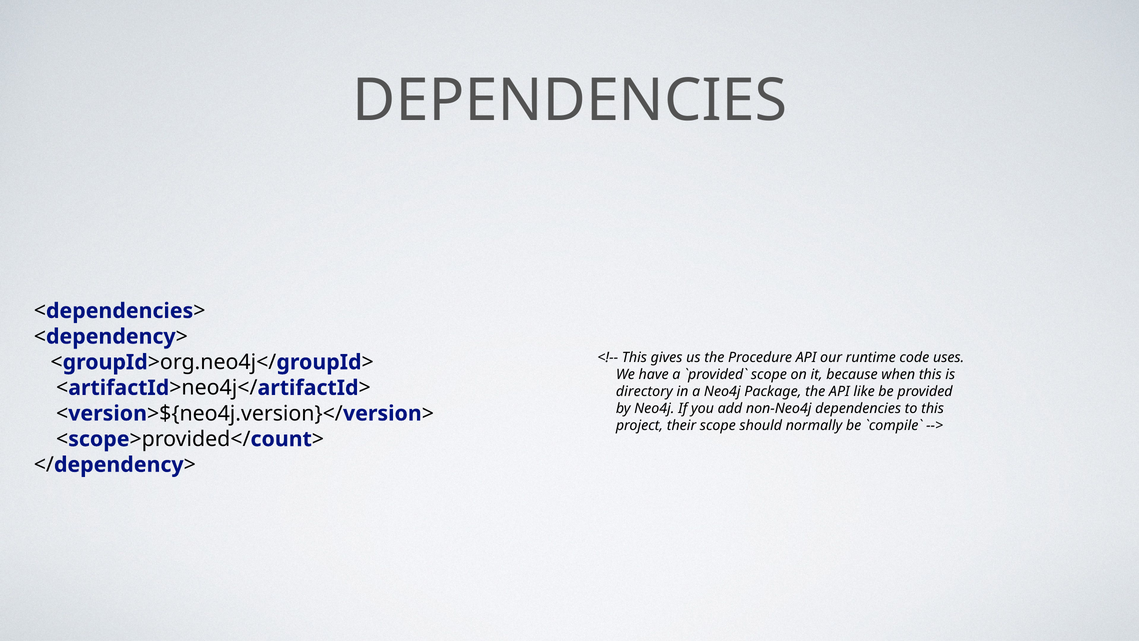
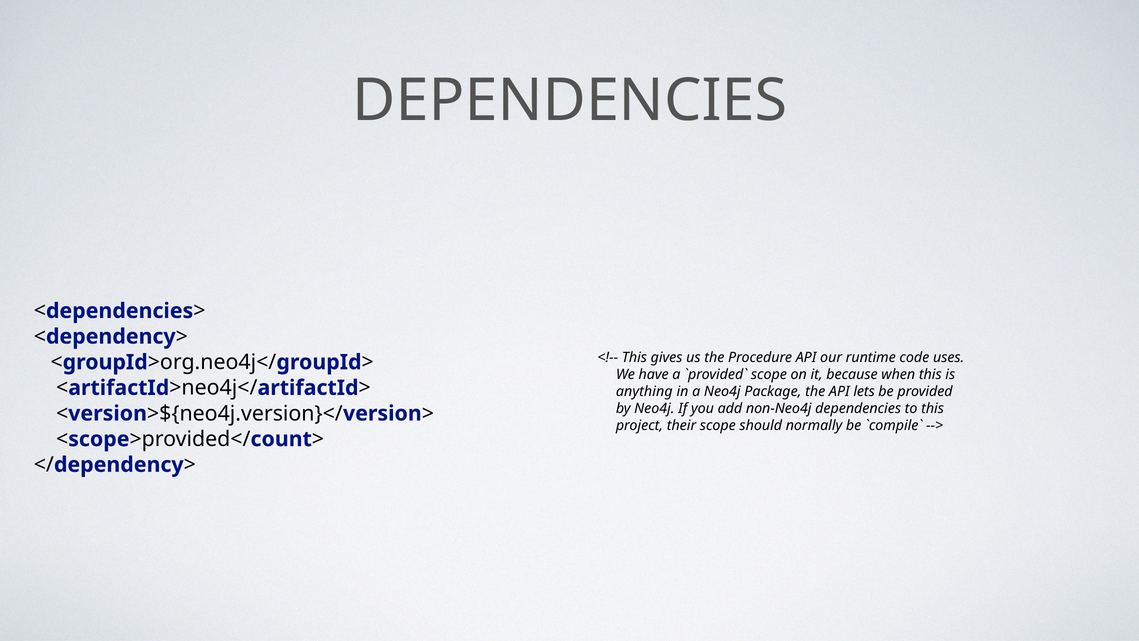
directory: directory -> anything (644, 391)
like: like -> lets (864, 391)
